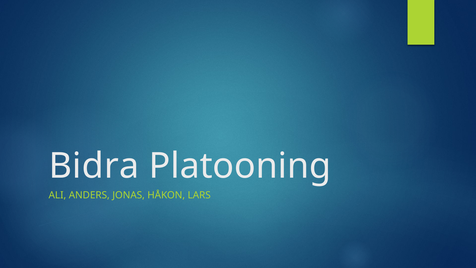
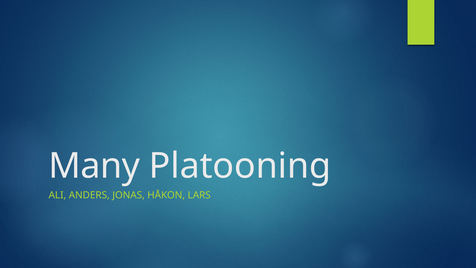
Bidra: Bidra -> Many (94, 166)
